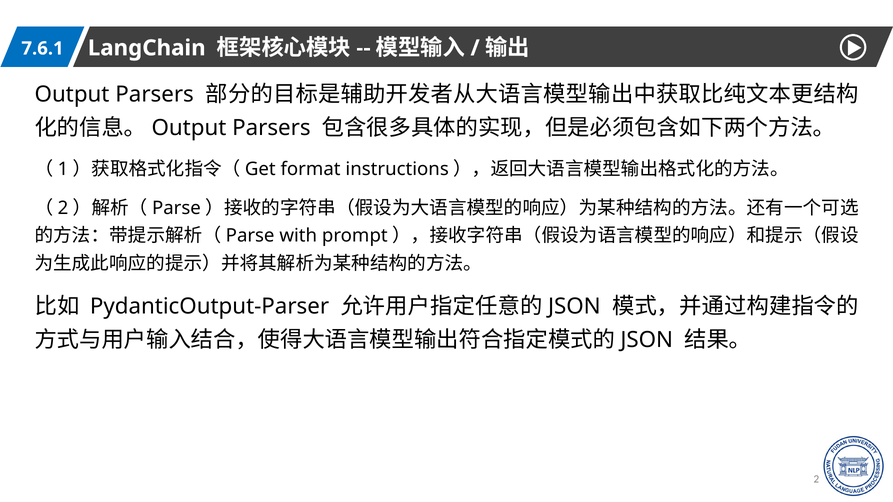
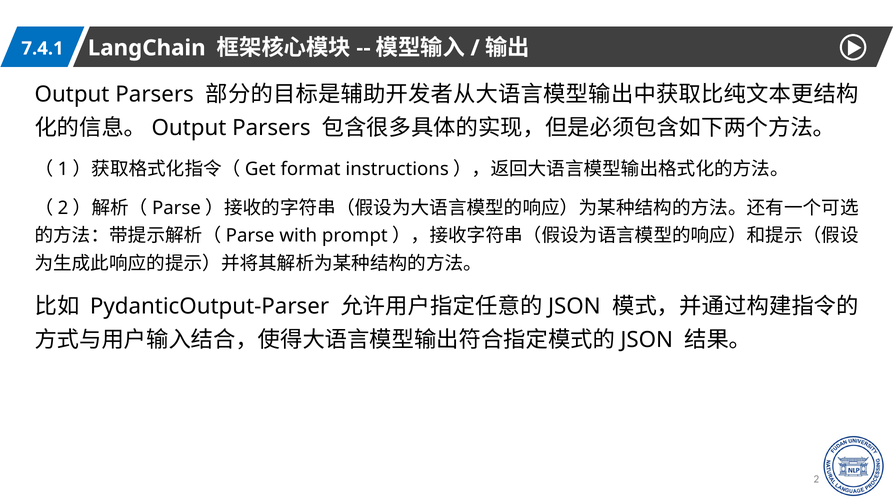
7.6.1: 7.6.1 -> 7.4.1 (43, 48)
